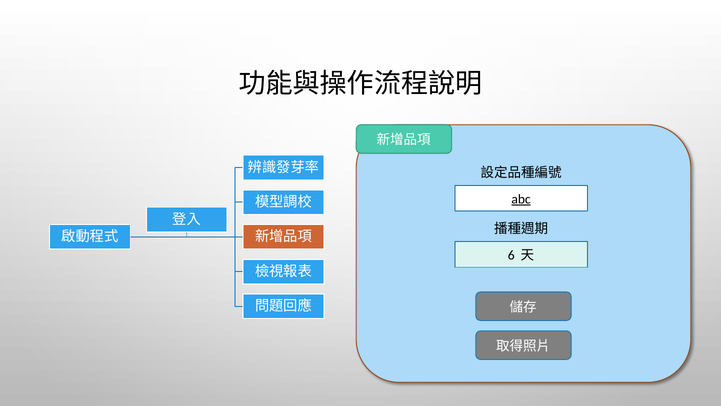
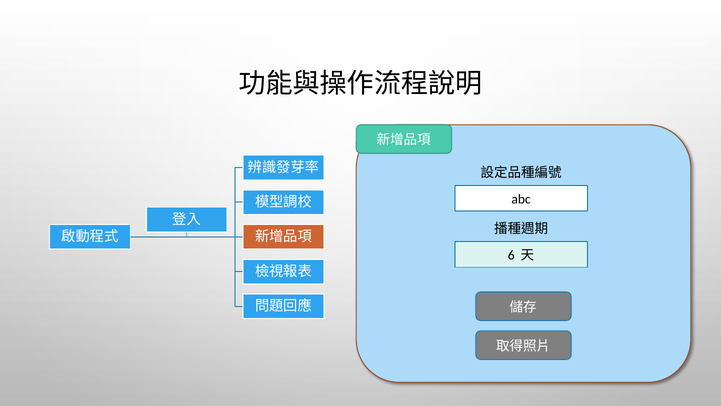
abc underline: present -> none (521, 199)
